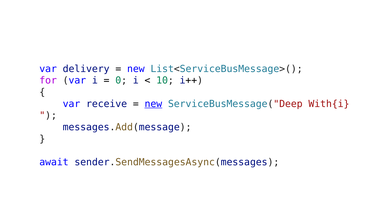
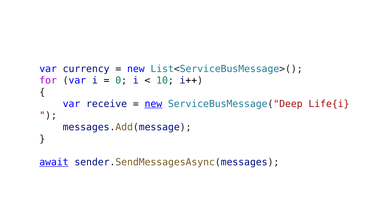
delivery: delivery -> currency (86, 69)
With{i: With{i -> Life{i (329, 104)
await underline: none -> present (54, 162)
